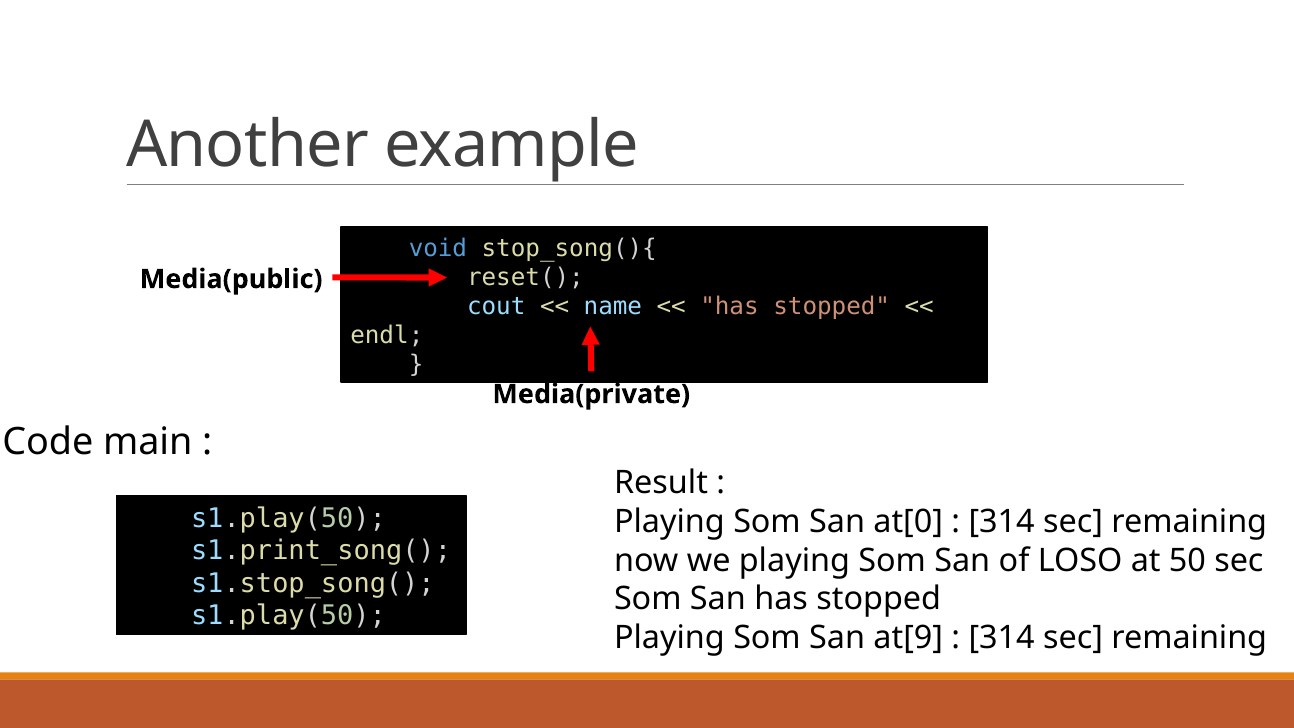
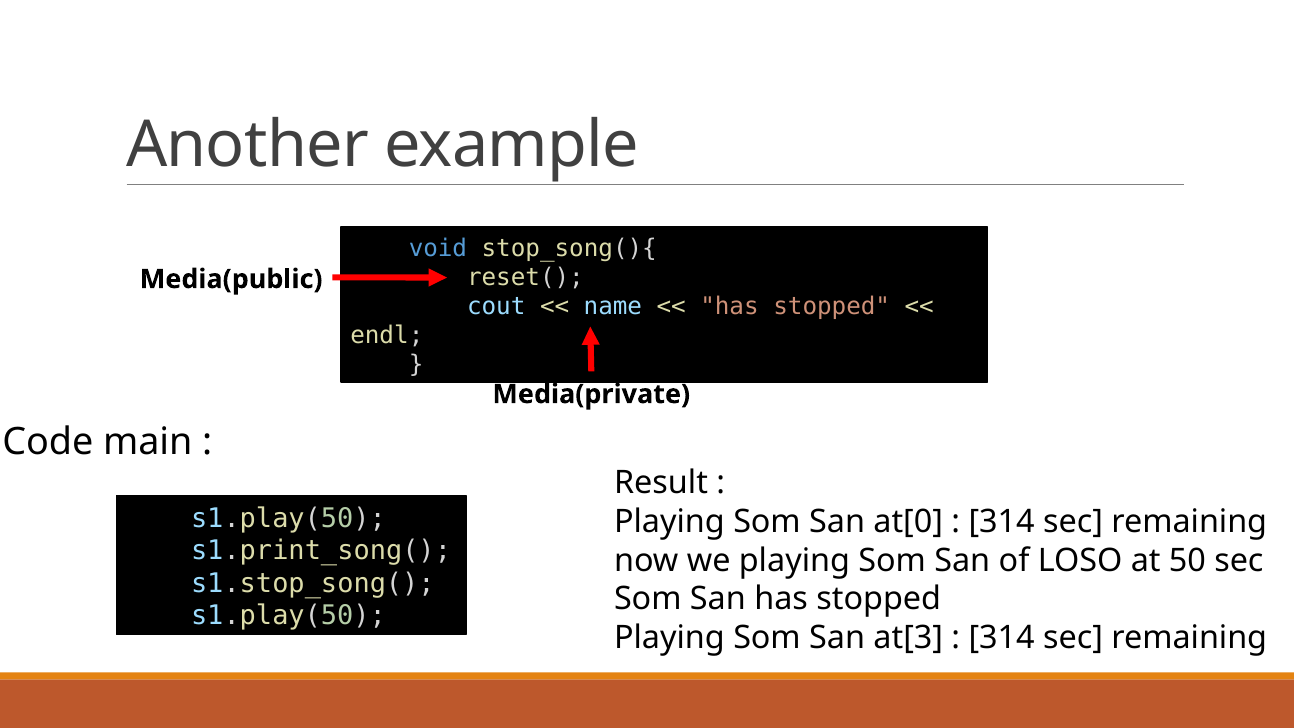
at[9: at[9 -> at[3 (908, 638)
